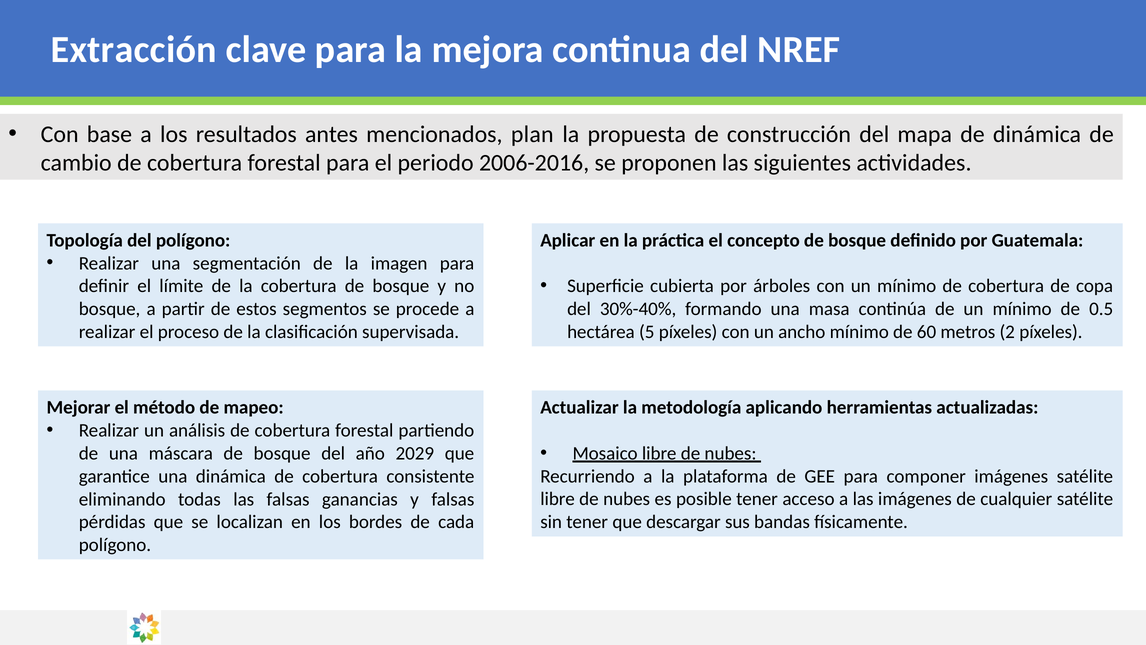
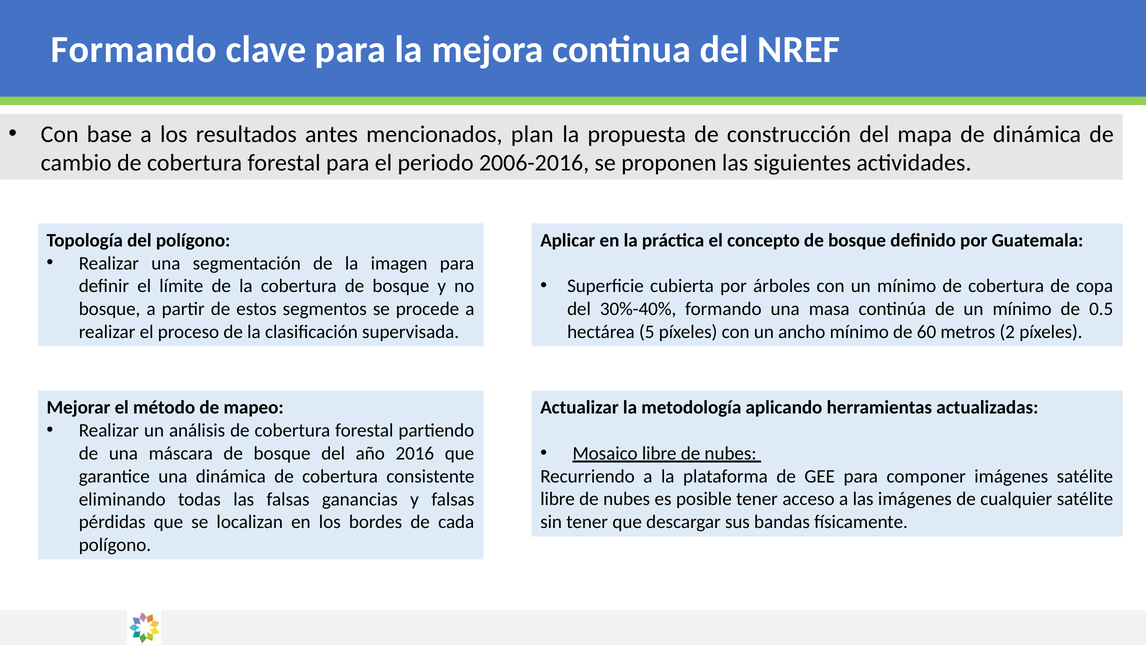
Extracción: Extracción -> Formando (134, 50)
2029: 2029 -> 2016 (415, 453)
